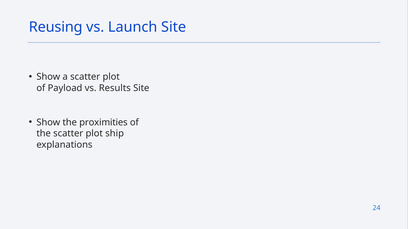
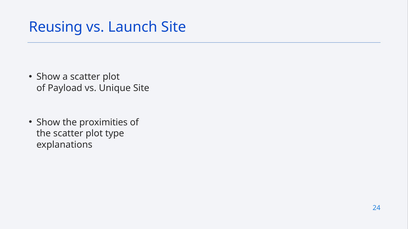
Results: Results -> Unique (115, 88)
ship: ship -> type (115, 134)
